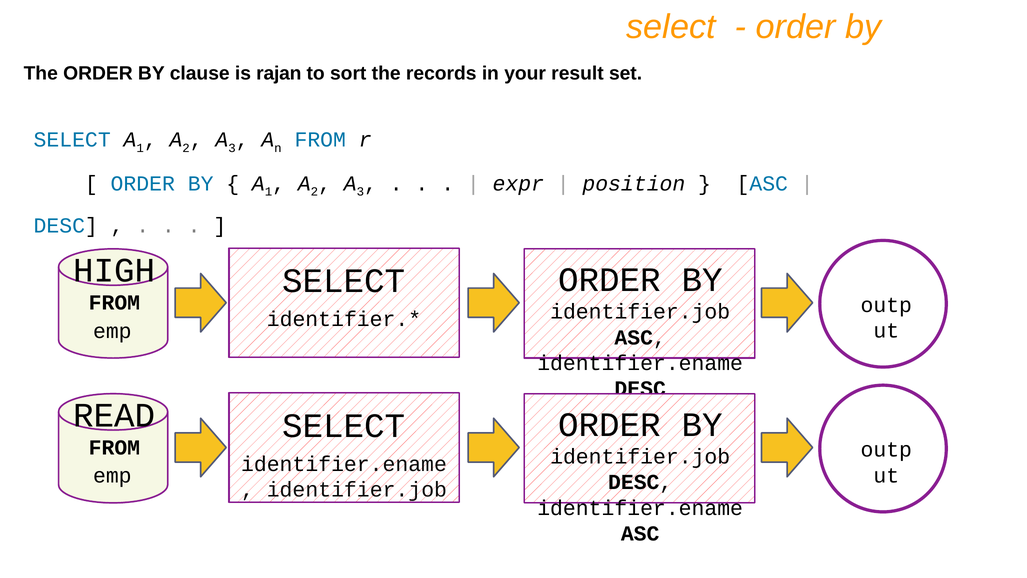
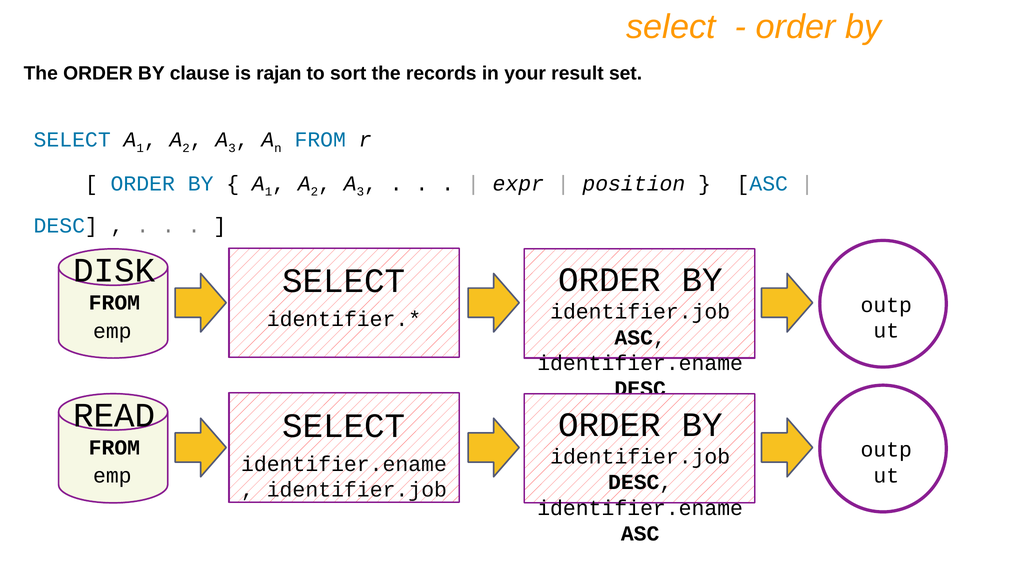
HIGH: HIGH -> DISK (114, 270)
